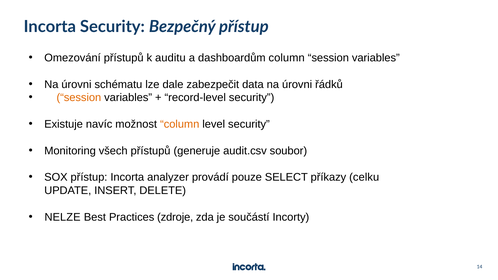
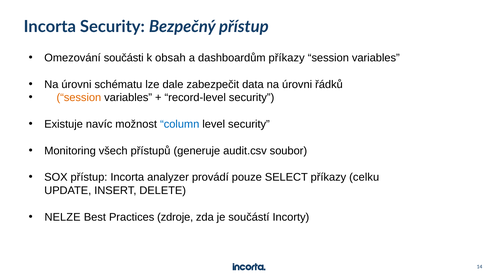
Omezování přístupů: přístupů -> součásti (124, 58)
auditu: auditu -> obsah (170, 58)
dashboardům column: column -> příkazy (287, 58)
column colour: orange -> blue (180, 124)
